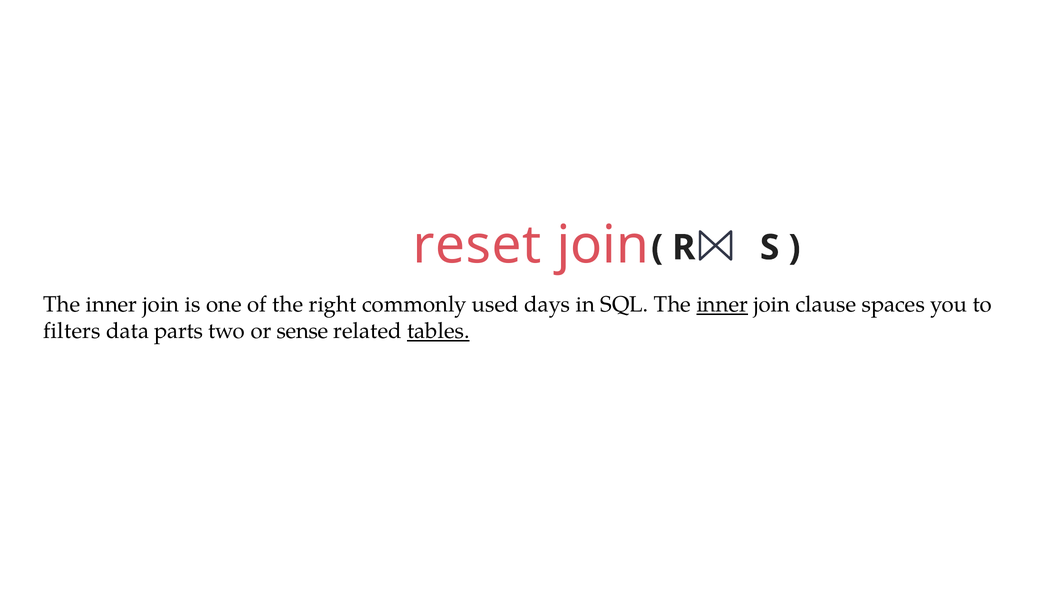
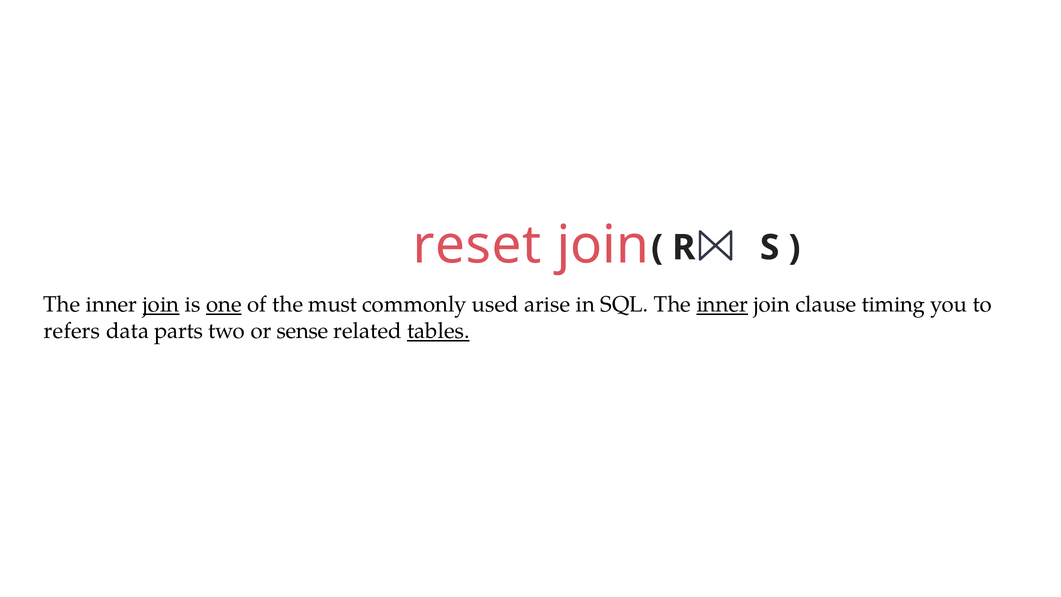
join underline: none -> present (161, 304)
one underline: none -> present (224, 304)
right: right -> must (333, 304)
days: days -> arise (547, 304)
spaces: spaces -> timing (893, 304)
filters: filters -> refers (72, 331)
